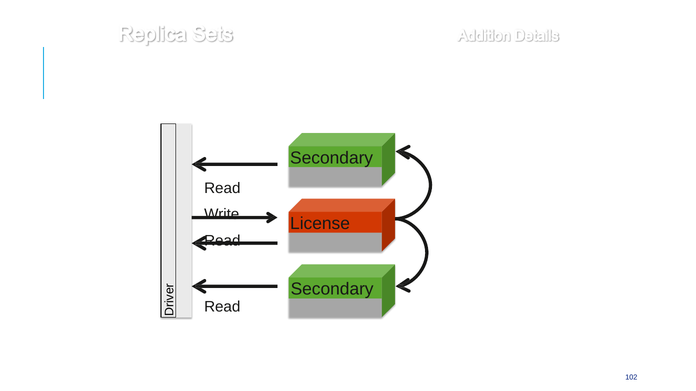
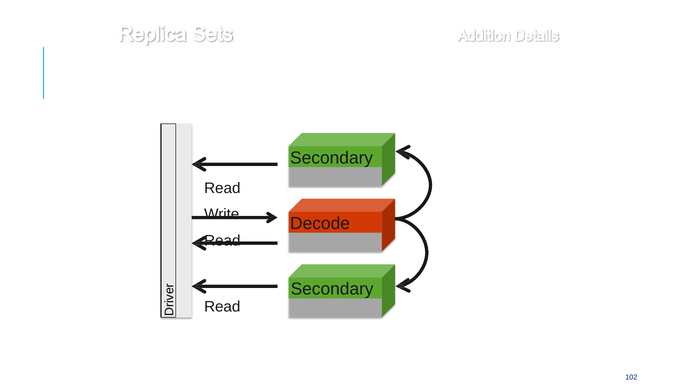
License: License -> Decode (320, 224)
